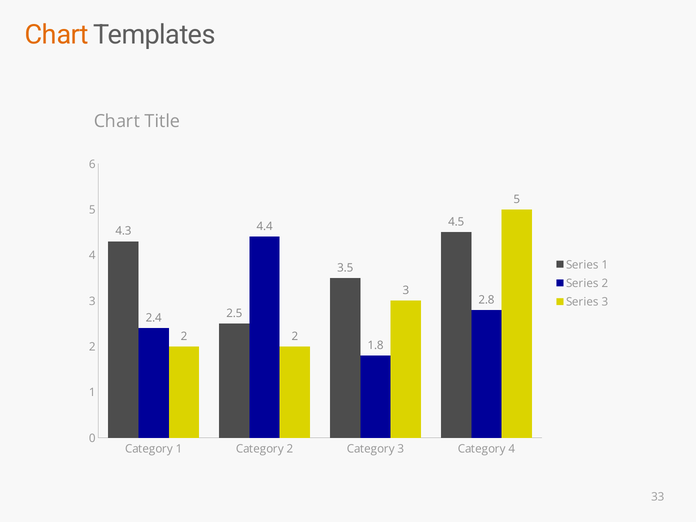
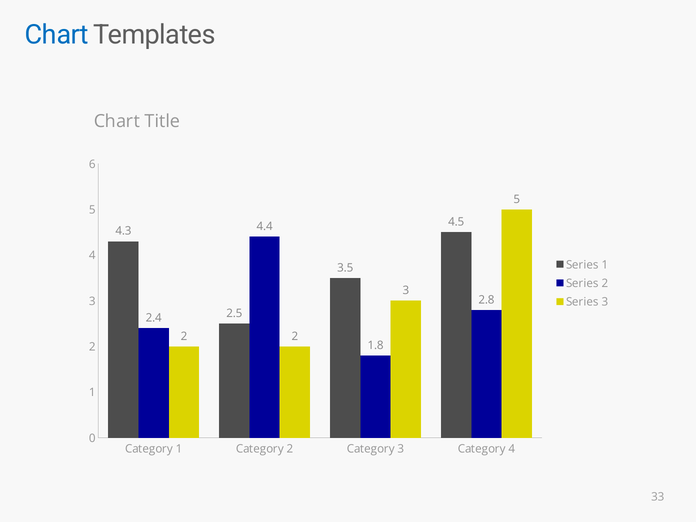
Chart colour: orange -> blue (57, 35)
